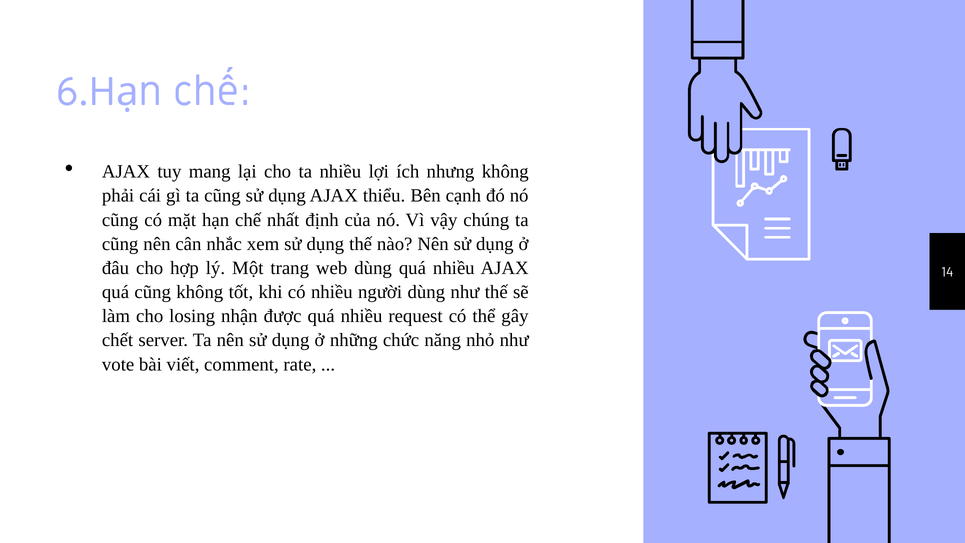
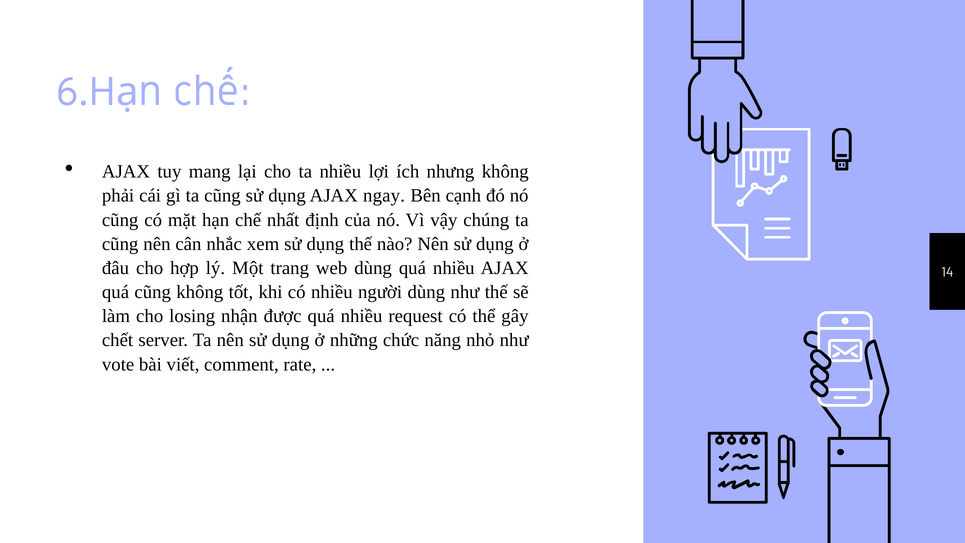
thiểu: thiểu -> ngay (384, 196)
